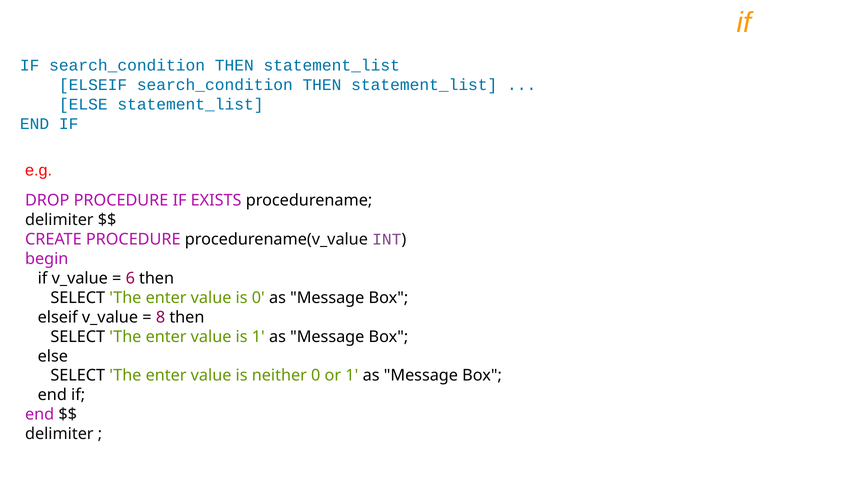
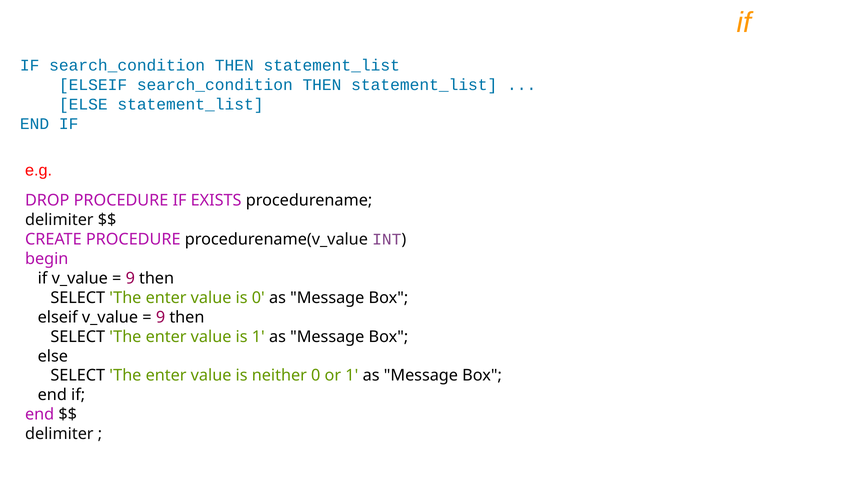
6: 6 -> 9 (130, 278)
8: 8 -> 9 (161, 317)
